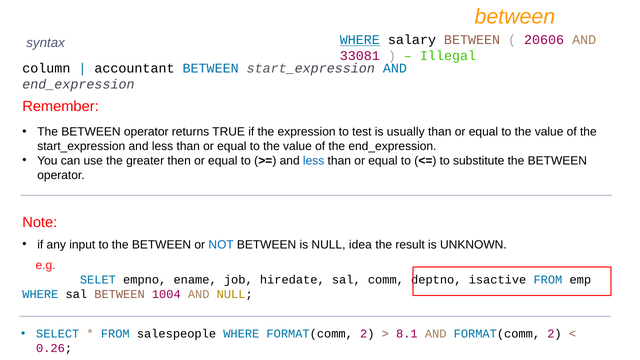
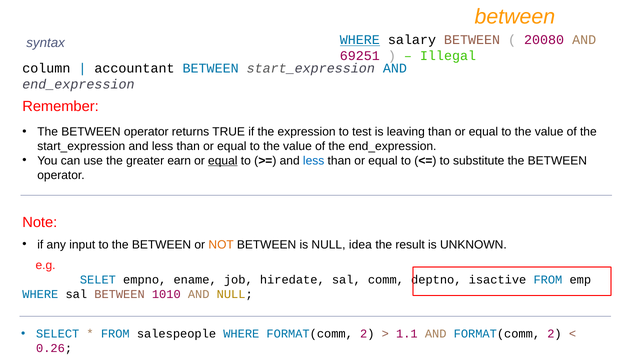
20606: 20606 -> 20080 (544, 40)
33081: 33081 -> 69251 (360, 56)
usually: usually -> leaving (406, 132)
then: then -> earn (179, 161)
equal underline: none -> present (223, 161)
NOT colour: blue -> orange (221, 245)
1004: 1004 -> 1010 (166, 294)
8.1: 8.1 -> 1.1 (407, 334)
